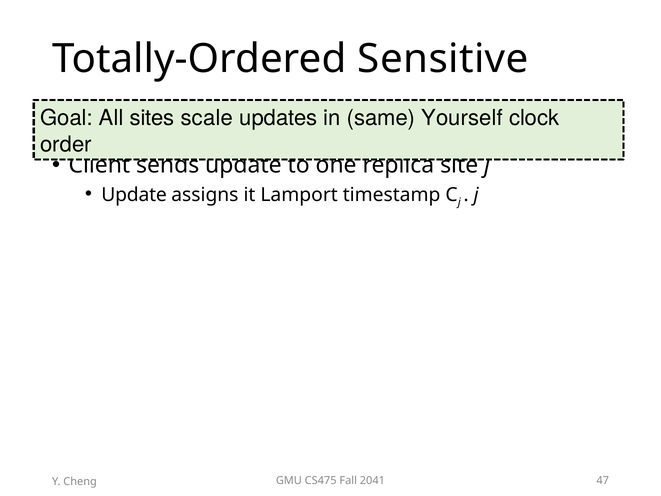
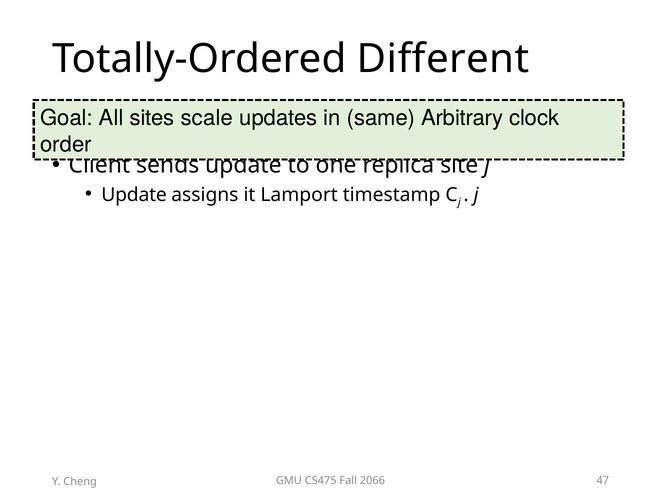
Sensitive: Sensitive -> Different (443, 59)
Yourself: Yourself -> Arbitrary (462, 118)
2041: 2041 -> 2066 (372, 480)
